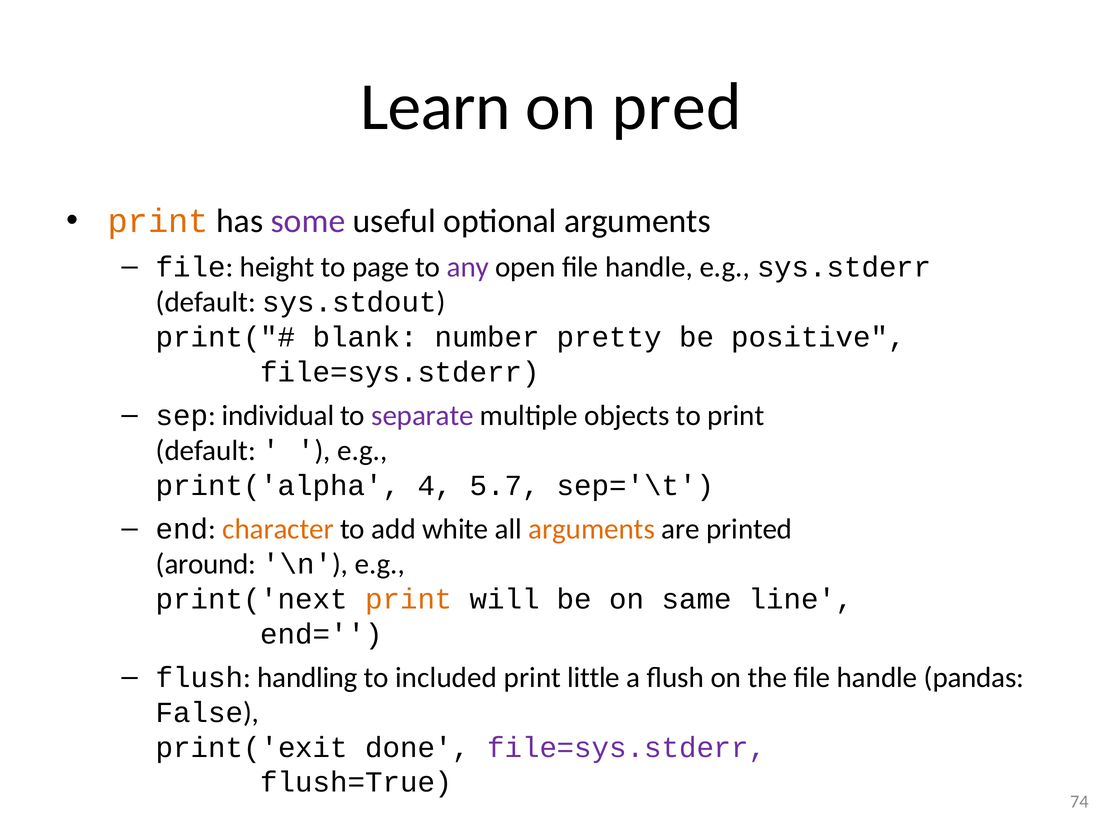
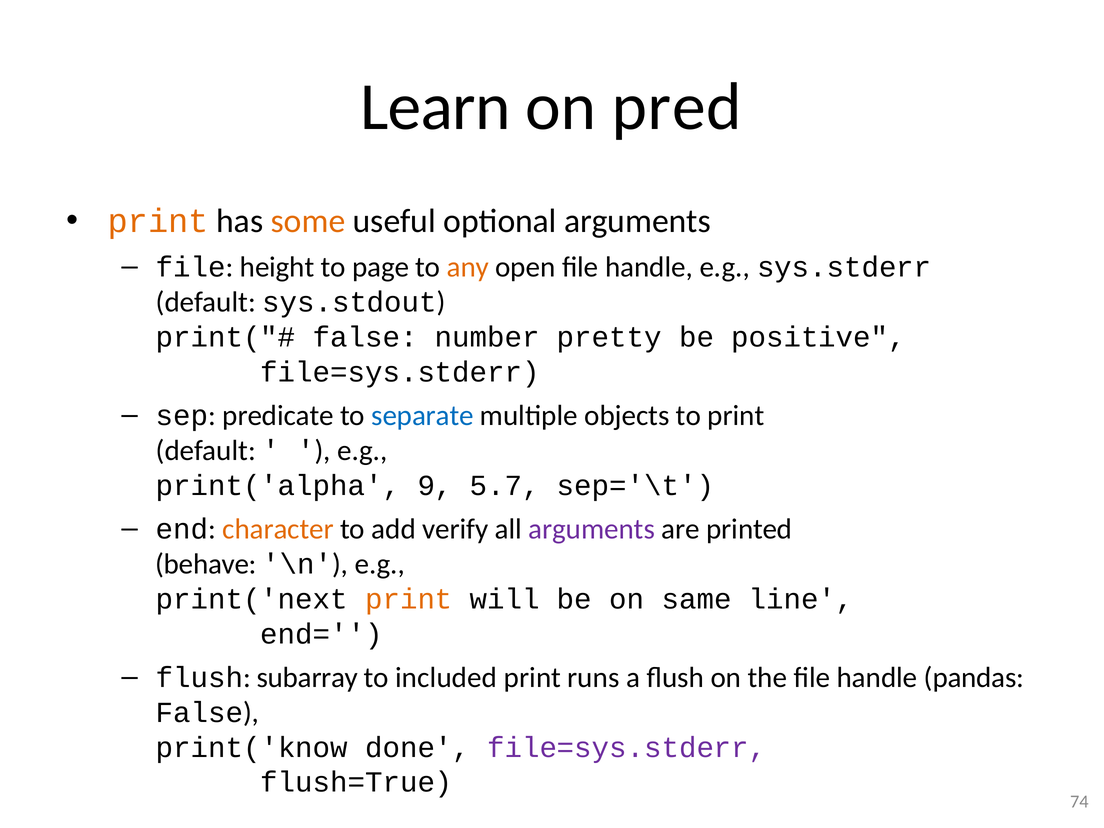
some colour: purple -> orange (308, 221)
any colour: purple -> orange (468, 267)
blank: blank -> false (365, 337)
individual: individual -> predicate (278, 416)
separate colour: purple -> blue (422, 416)
4: 4 -> 9 (435, 486)
white: white -> verify (455, 529)
arguments colour: orange -> purple (592, 529)
around: around -> behave (206, 564)
handling: handling -> subarray (308, 678)
little: little -> runs (593, 678)
print('exit: print('exit -> print('know (252, 747)
